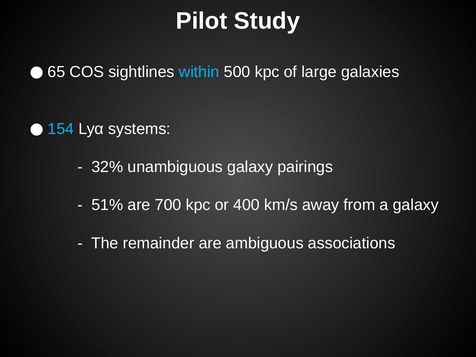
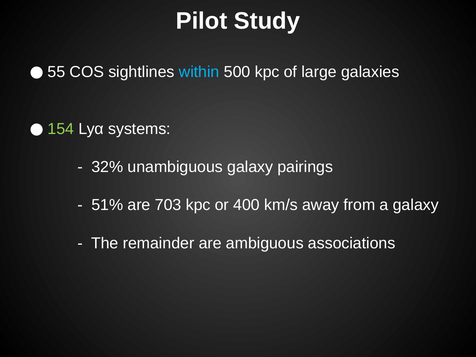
65: 65 -> 55 (56, 72)
154 colour: light blue -> light green (61, 129)
700: 700 -> 703 (168, 205)
